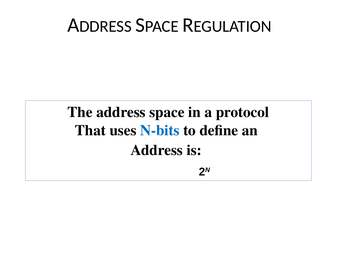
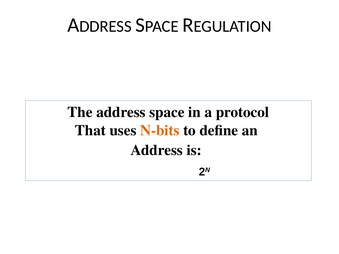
N-bits colour: blue -> orange (160, 130)
